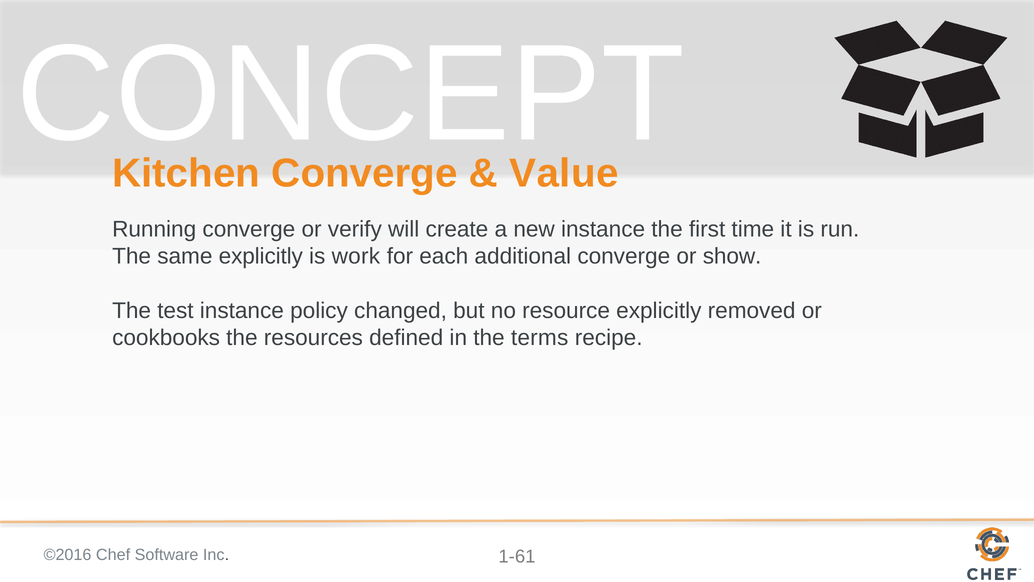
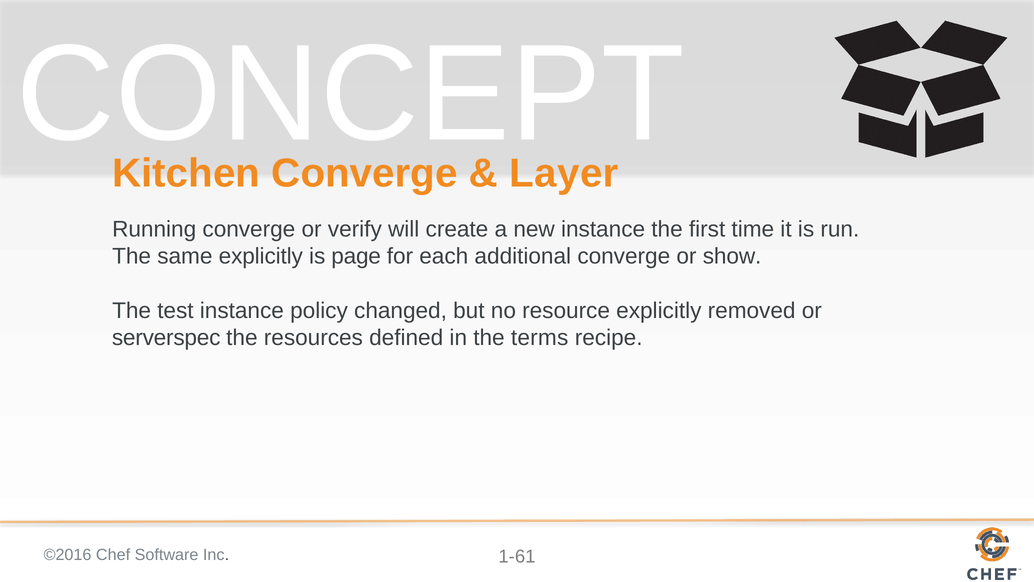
Value: Value -> Layer (564, 173)
work: work -> page (356, 256)
cookbooks: cookbooks -> serverspec (166, 338)
